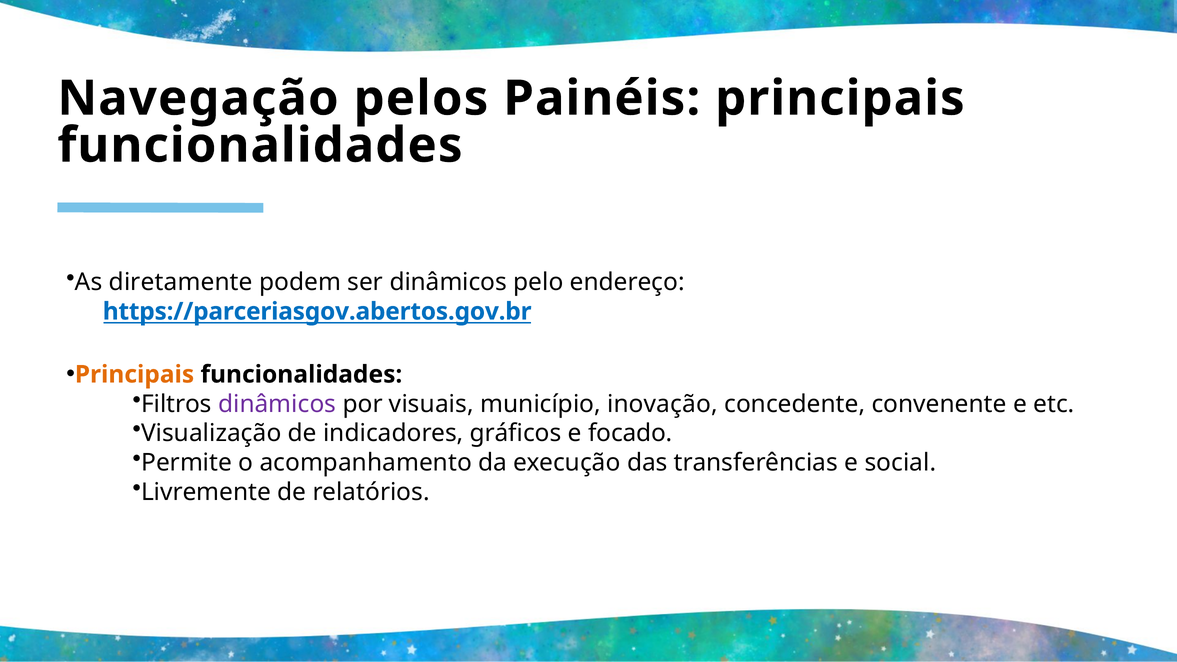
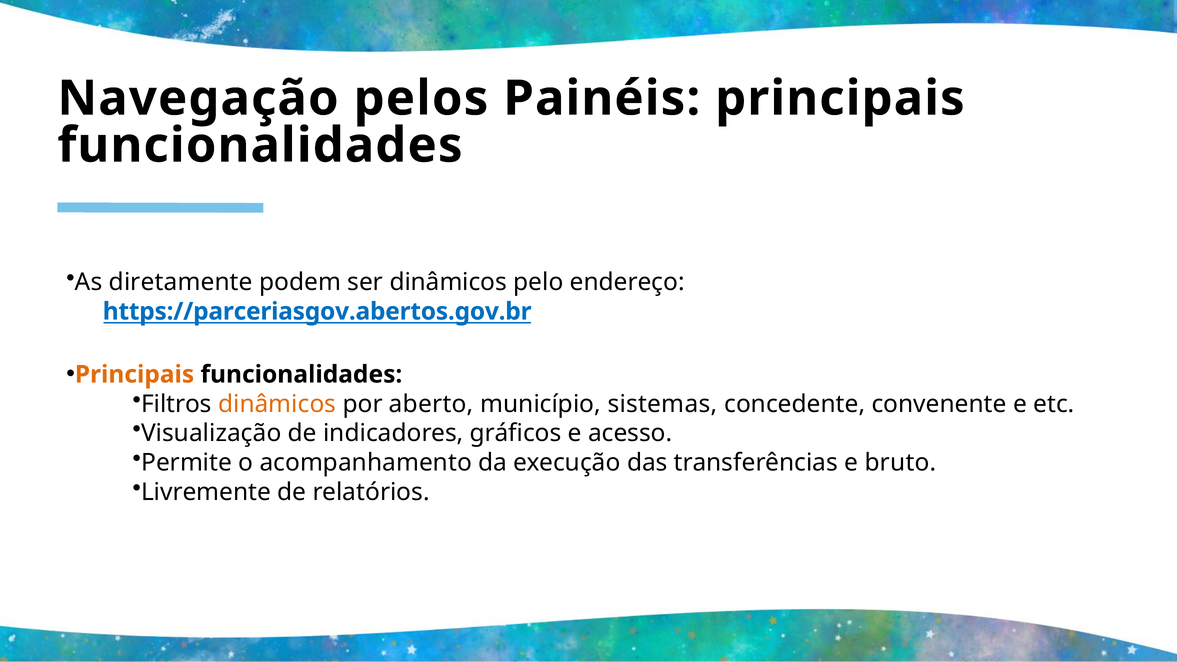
dinâmicos colour: purple -> orange (277, 404)
visuais: visuais -> aberto (431, 404)
inovação: inovação -> sistemas (662, 404)
focado: focado -> acesso (630, 433)
social: social -> bruto (900, 463)
